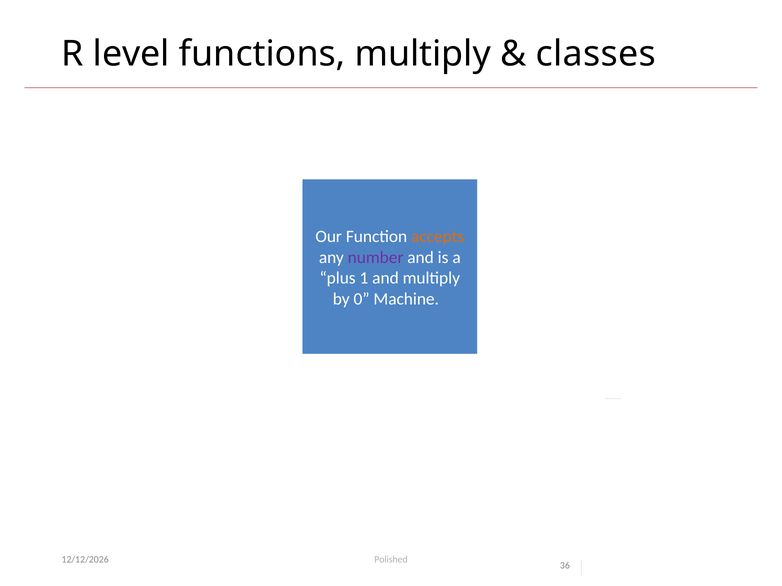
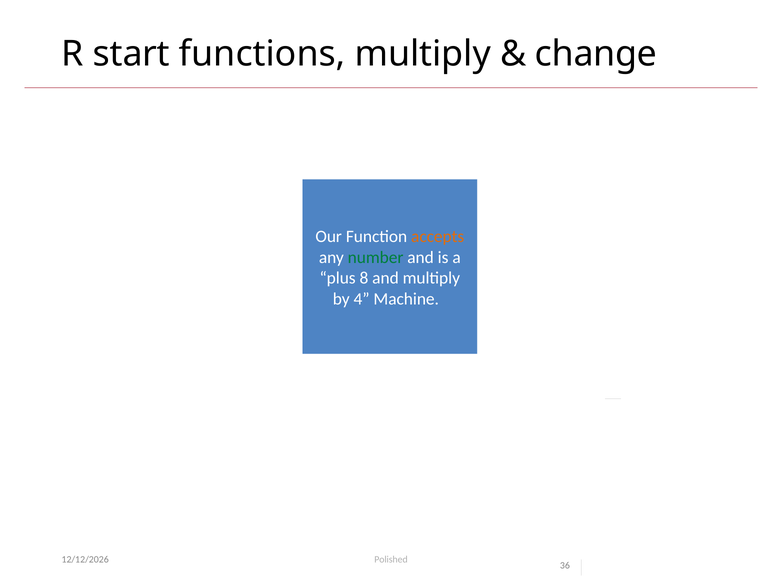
level: level -> start (131, 54)
classes: classes -> change (596, 54)
number colour: purple -> green (376, 258)
1: 1 -> 8 (364, 278)
0: 0 -> 4 (362, 299)
